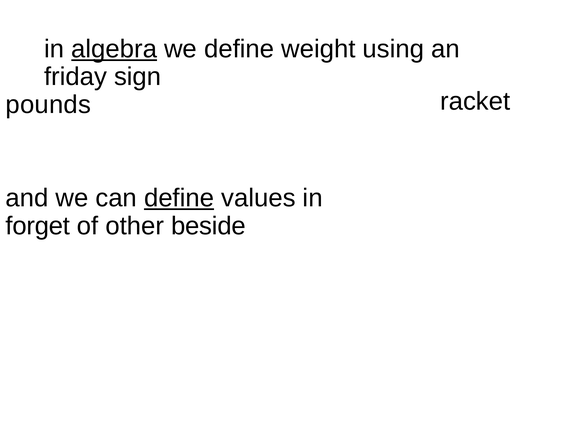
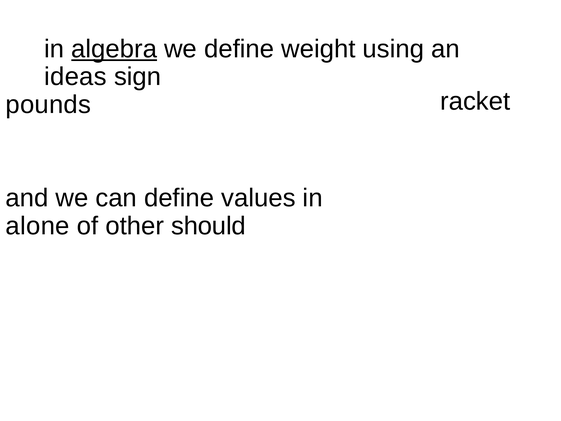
friday: friday -> ideas (75, 77)
define underline: present -> none (179, 198)
forget: forget -> alone (38, 226)
beside: beside -> should (208, 226)
